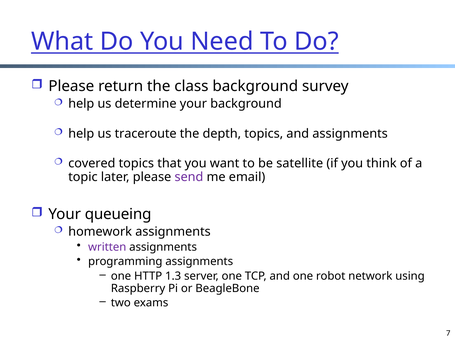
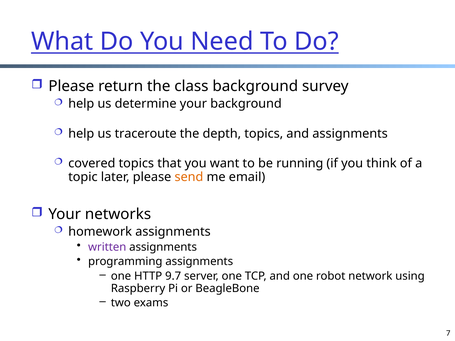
satellite: satellite -> running (300, 164)
send colour: purple -> orange (189, 177)
queueing: queueing -> networks (118, 215)
1.3: 1.3 -> 9.7 (173, 276)
